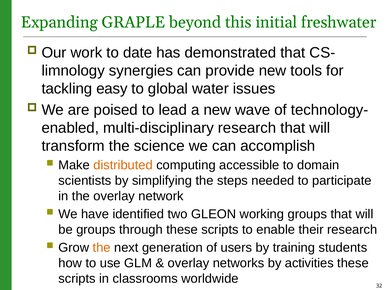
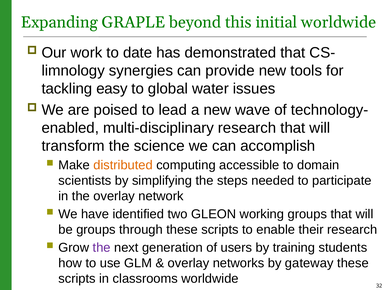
initial freshwater: freshwater -> worldwide (339, 22)
the colour: orange -> purple (102, 247)
activities: activities -> gateway (309, 263)
